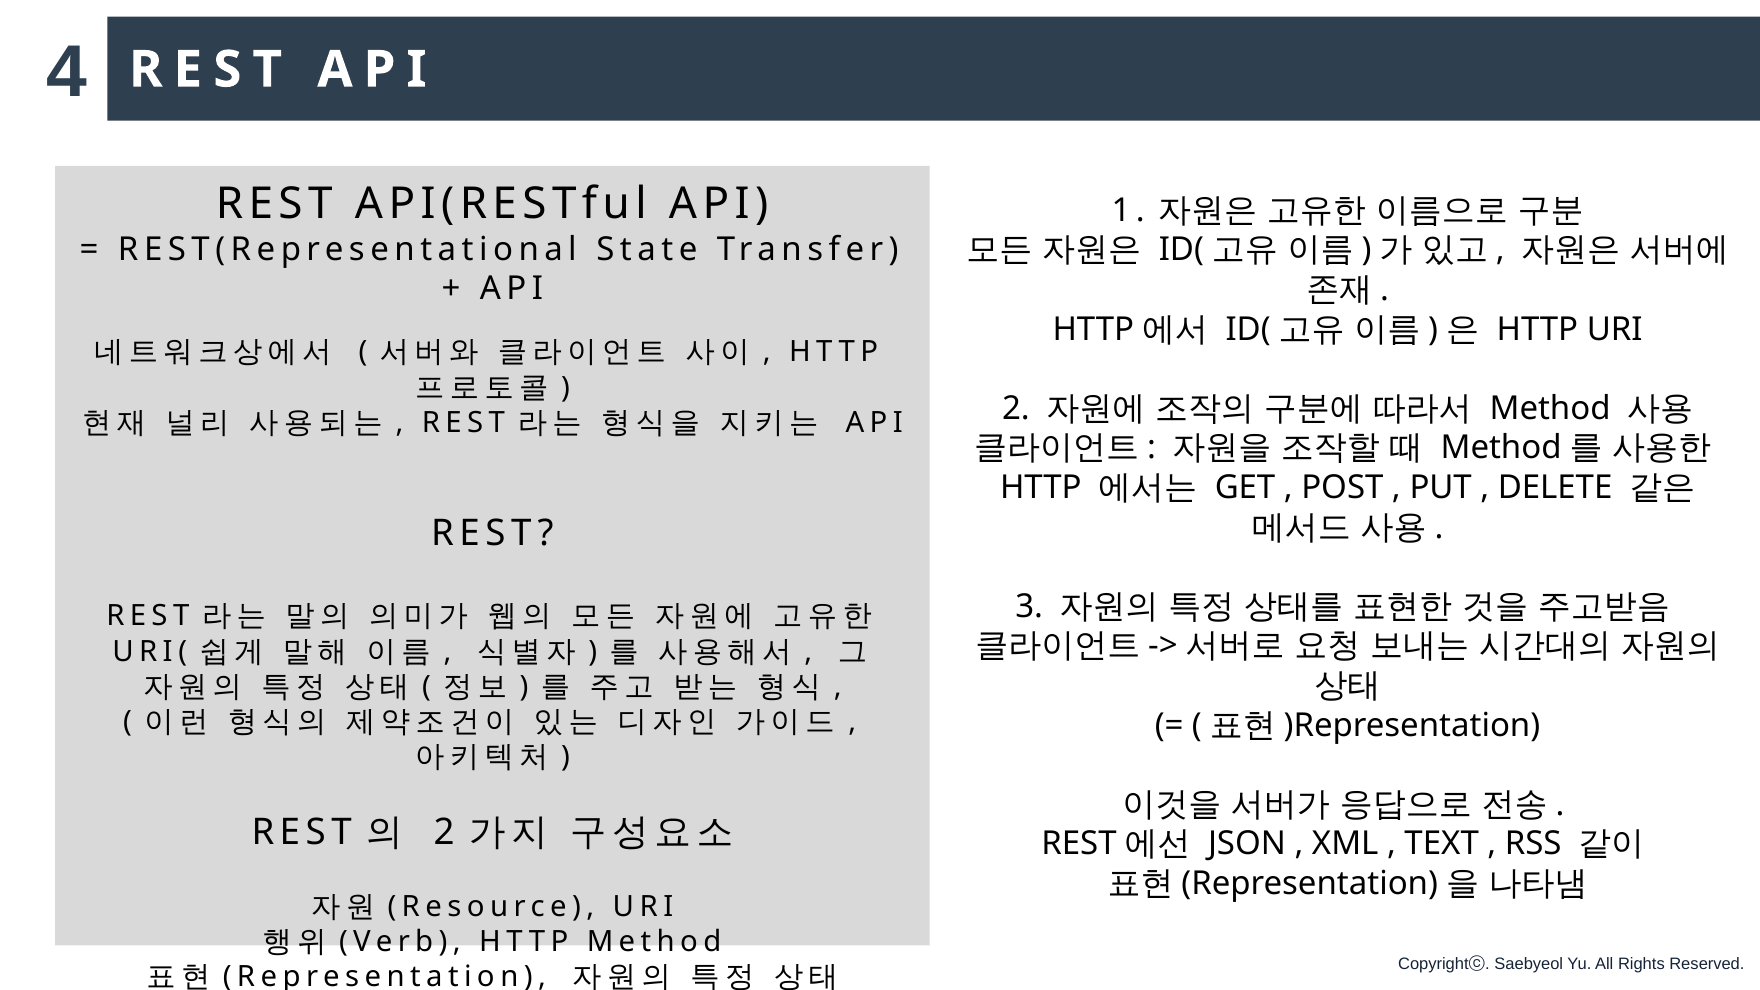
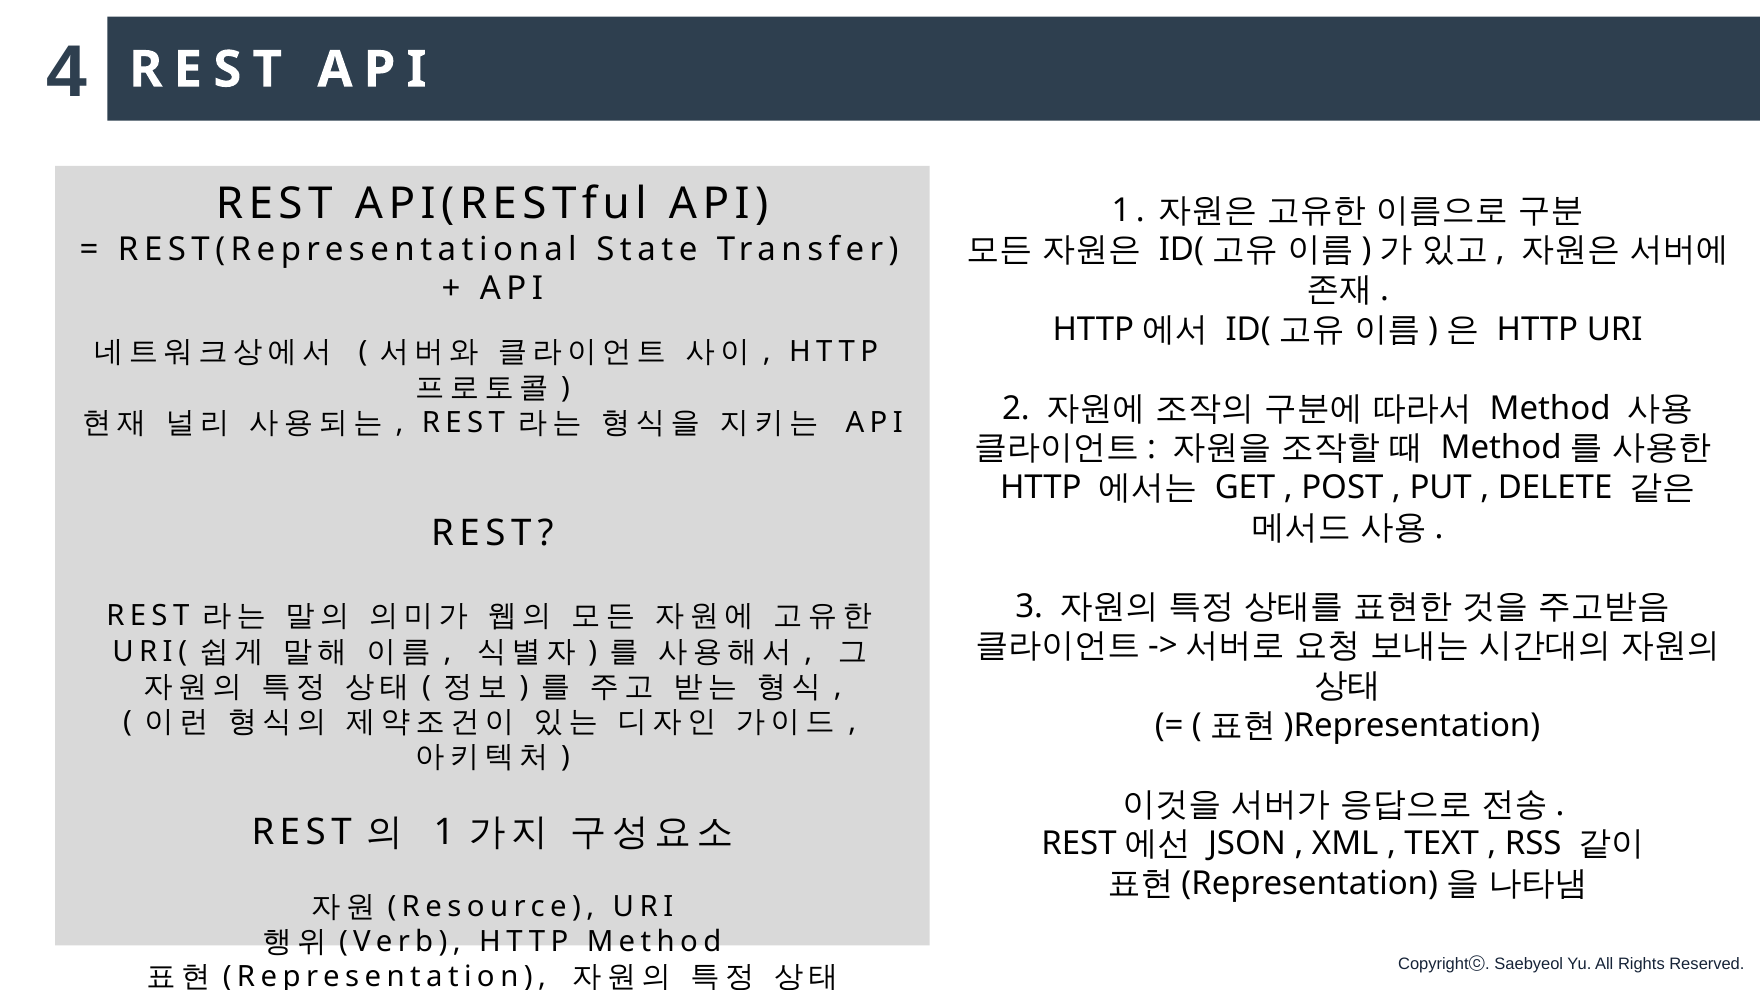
2: 2 -> 1 (444, 832)
